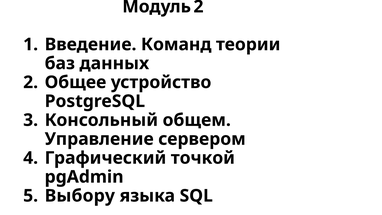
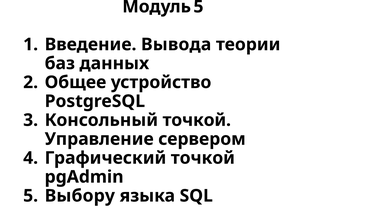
Модуль 2: 2 -> 5 (198, 7)
Команд: Команд -> Вывода (176, 44)
Консольный общем: общем -> точкой (197, 120)
